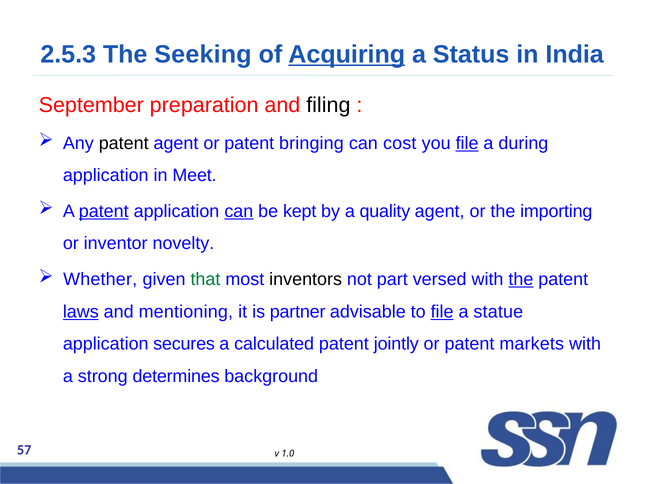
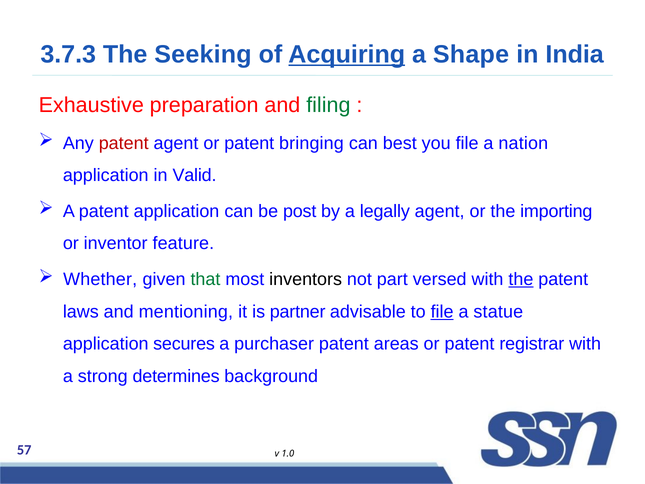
2.5.3: 2.5.3 -> 3.7.3 (68, 54)
Status: Status -> Shape (471, 54)
September: September -> Exhaustive (91, 105)
filing colour: black -> green (328, 105)
patent colour: black -> red (124, 143)
cost: cost -> best (400, 143)
file underline: present -> none (467, 143)
during: during -> nation (523, 143)
Meet: Meet -> Valid (195, 175)
patent underline: present -> none (104, 211)
can underline: present -> none (239, 211)
kept: kept -> post (300, 211)
quality: quality -> legally (385, 211)
novelty: novelty -> feature (183, 243)
laws underline: present -> none (81, 311)
calculated: calculated -> purchaser (274, 344)
jointly: jointly -> areas (396, 344)
markets: markets -> registrar (532, 344)
